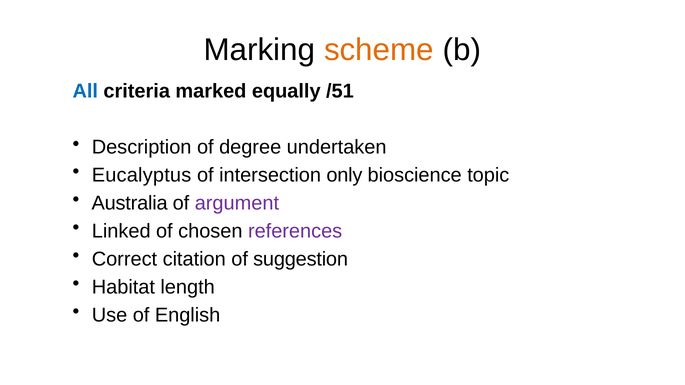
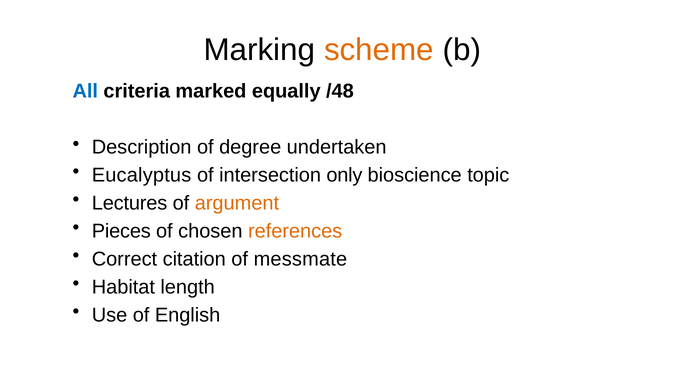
/51: /51 -> /48 (340, 91)
Australia: Australia -> Lectures (130, 203)
argument colour: purple -> orange (237, 203)
Linked: Linked -> Pieces (121, 231)
references colour: purple -> orange (295, 231)
suggestion: suggestion -> messmate (300, 259)
